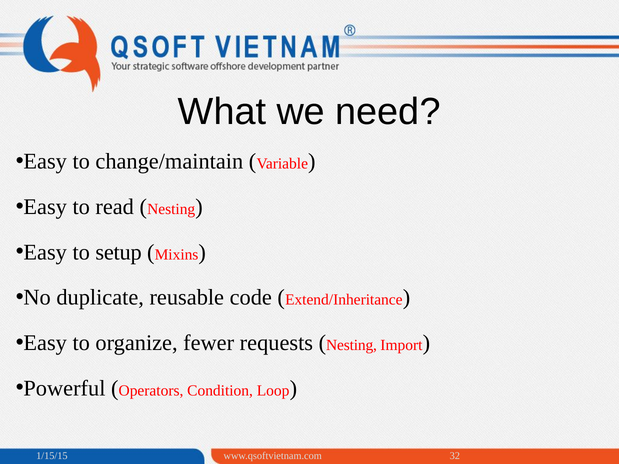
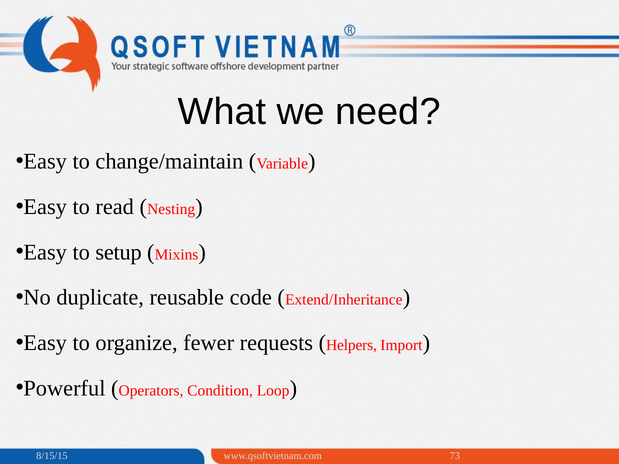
Nesting: Nesting -> Helpers (352, 345)
1/15/15: 1/15/15 -> 8/15/15 (52, 456)
32: 32 -> 73 (455, 456)
